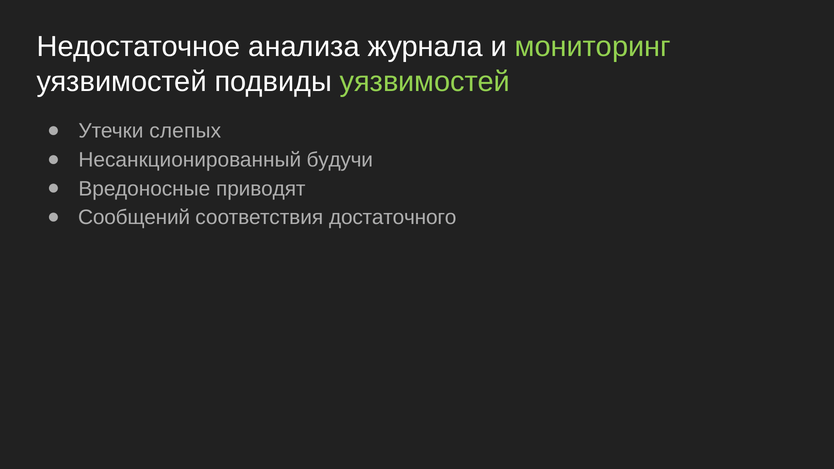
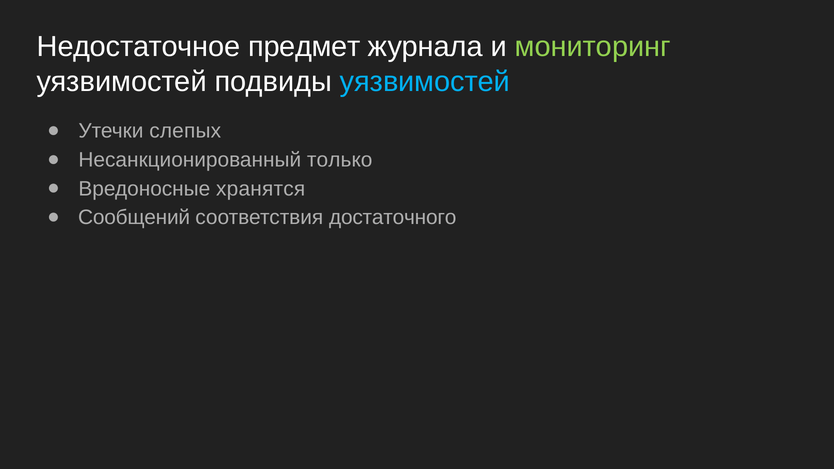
анализа: анализа -> предмет (304, 47)
уязвимостей colour: light green -> light blue (425, 82)
будучи: будучи -> только (340, 160)
приводят: приводят -> хранятся (261, 189)
